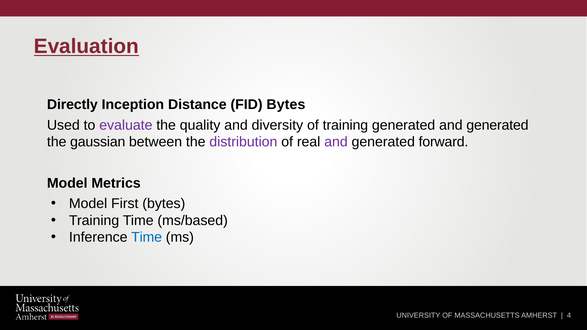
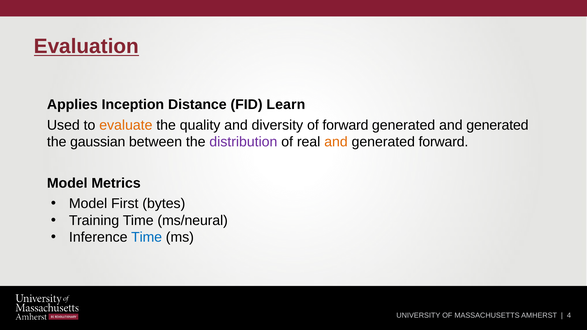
Directly: Directly -> Applies (72, 105)
FID Bytes: Bytes -> Learn (286, 105)
evaluate colour: purple -> orange (126, 125)
of training: training -> forward (345, 125)
and colour: purple -> orange (336, 142)
ms/based: ms/based -> ms/neural (193, 221)
